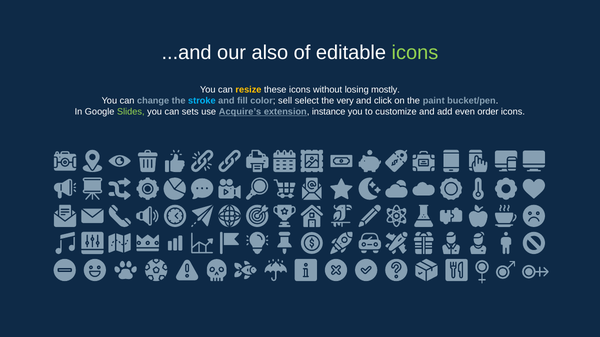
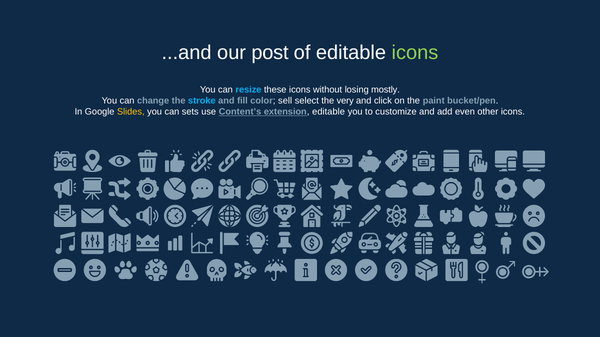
also: also -> post (270, 53)
resize colour: yellow -> light blue (248, 90)
Slides colour: light green -> yellow (131, 112)
Acquire’s: Acquire’s -> Content’s (240, 112)
extension instance: instance -> editable (329, 112)
order: order -> other (488, 112)
